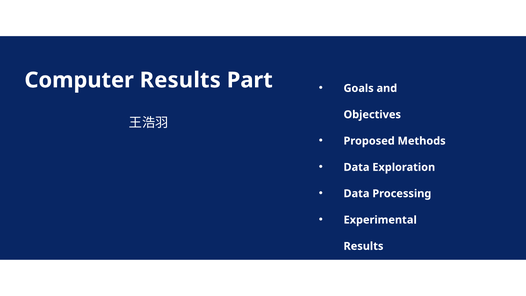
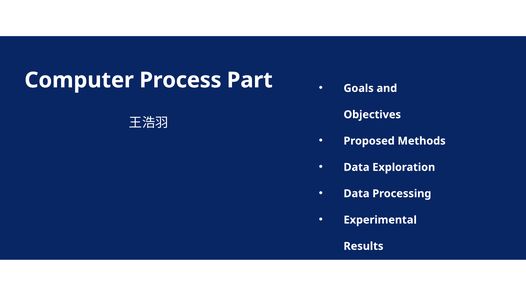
Computer Results: Results -> Process (180, 80)
